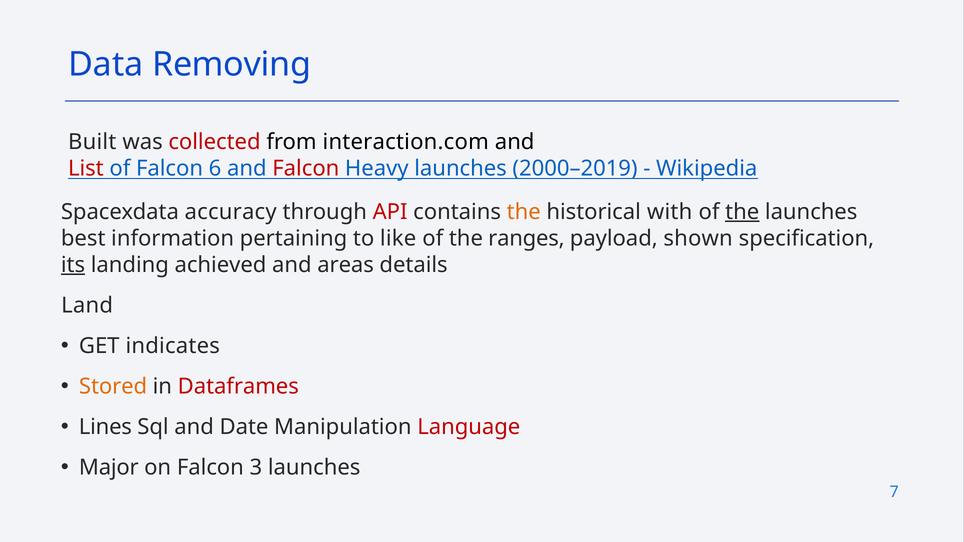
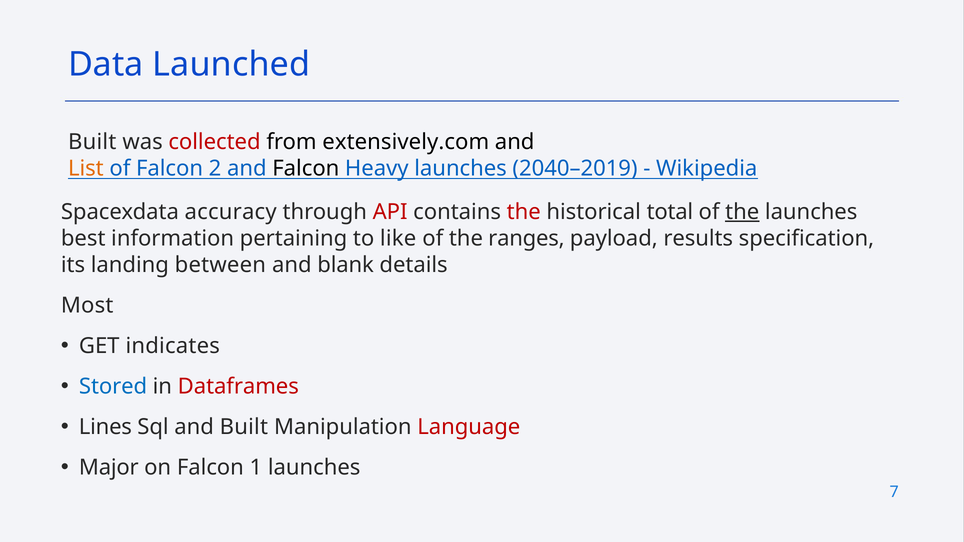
Removing: Removing -> Launched (231, 64)
interaction.com: interaction.com -> extensively.com (406, 142)
List colour: red -> orange (86, 168)
6: 6 -> 2 (215, 168)
Falcon colour: red -> black (306, 168)
2000–2019: 2000–2019 -> 2040–2019 (575, 168)
the colour: orange -> red (524, 212)
with: with -> total (670, 212)
shown: shown -> results (698, 238)
its underline: present -> none (73, 265)
achieved: achieved -> between (220, 265)
areas: areas -> blank (346, 265)
Land: Land -> Most (87, 306)
Stored colour: orange -> blue (113, 387)
and Date: Date -> Built (244, 427)
3: 3 -> 1 (256, 468)
